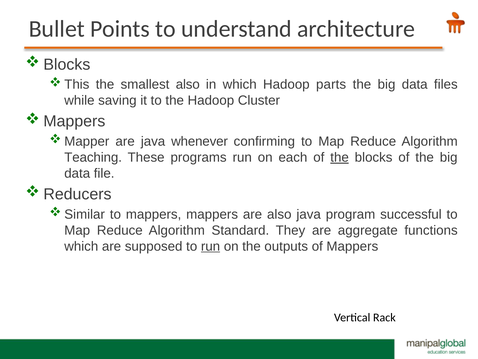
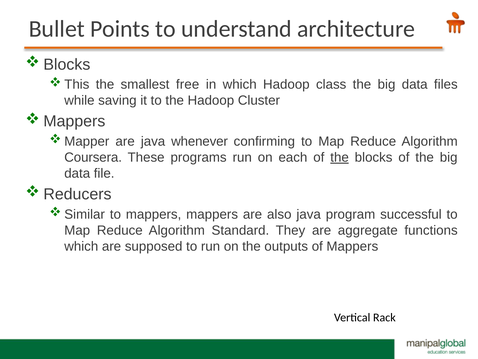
smallest also: also -> free (188, 84)
parts: parts -> class (331, 84)
Teaching: Teaching -> Coursera (93, 157)
run underline: present -> none (211, 246)
